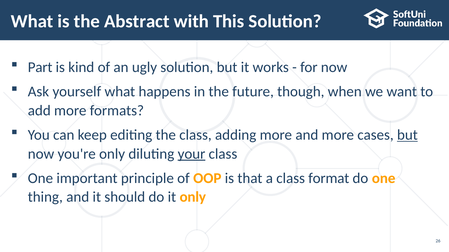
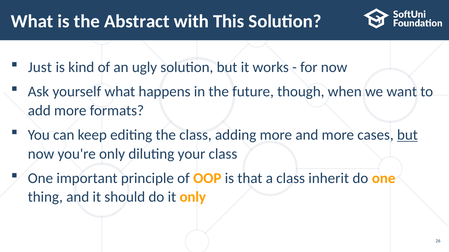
Part: Part -> Just (40, 67)
your underline: present -> none (191, 154)
format: format -> inherit (329, 179)
